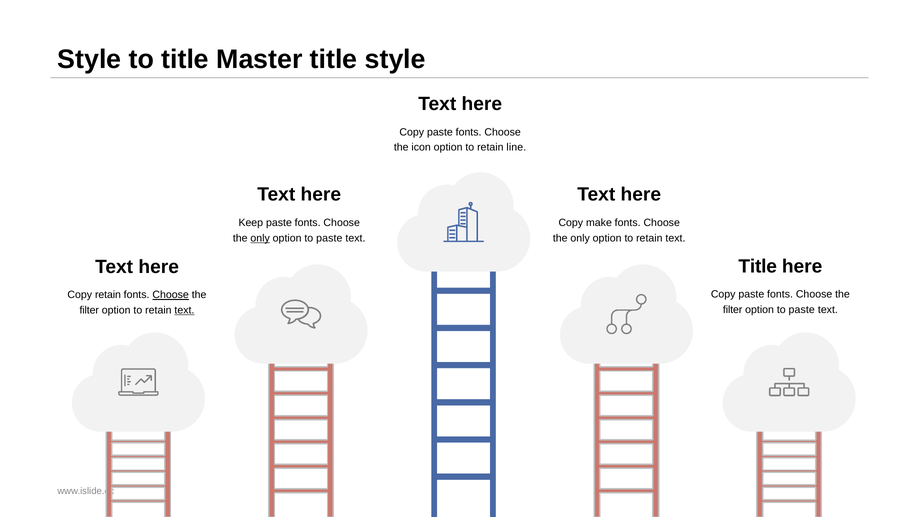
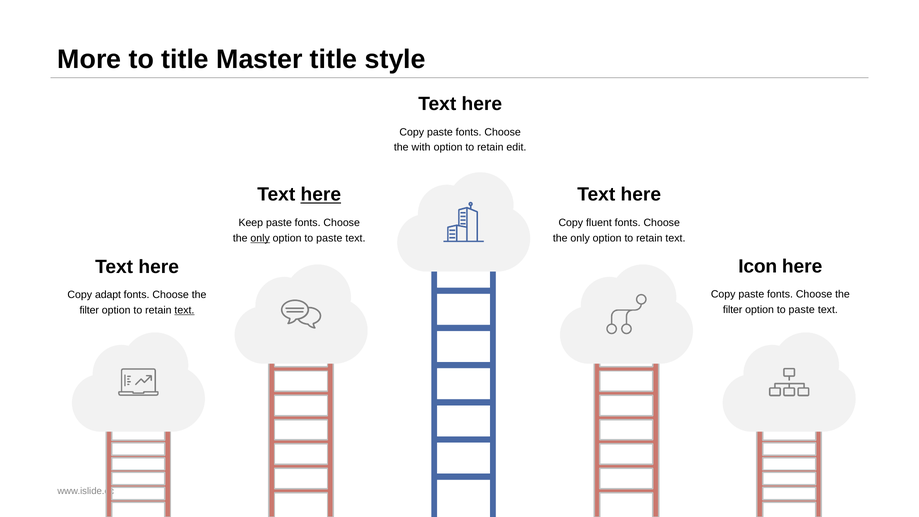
Style: Style -> More (89, 59)
icon: icon -> with (421, 147)
line: line -> edit (516, 147)
here underline: none -> present (321, 195)
make: make -> fluent (599, 223)
Title: Title -> Icon (758, 266)
Copy retain: retain -> adapt (108, 295)
Choose underline: present -> none (171, 295)
